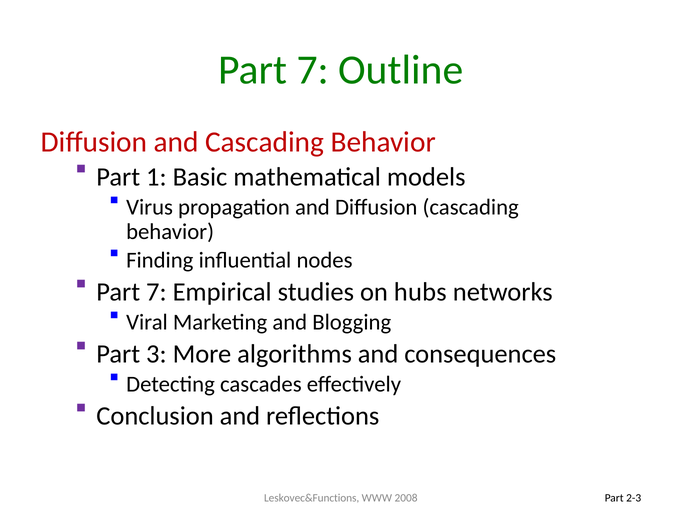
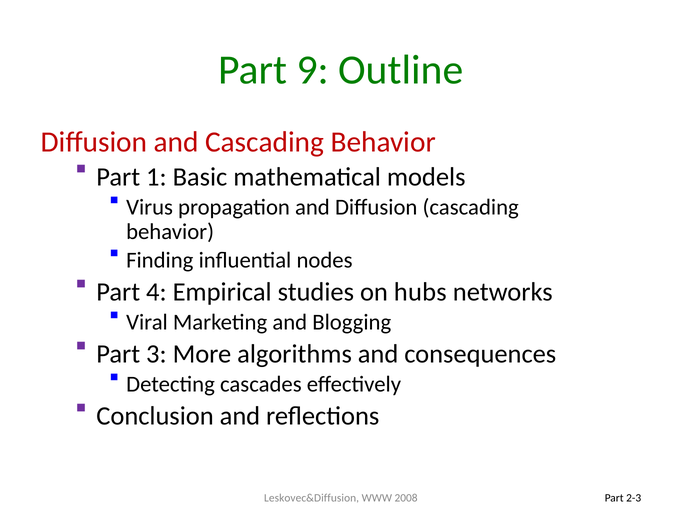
7: 7 -> 9 (313, 70)
7: 7 -> 4 (156, 292)
Leskovec&Functions: Leskovec&Functions -> Leskovec&Diffusion (312, 499)
